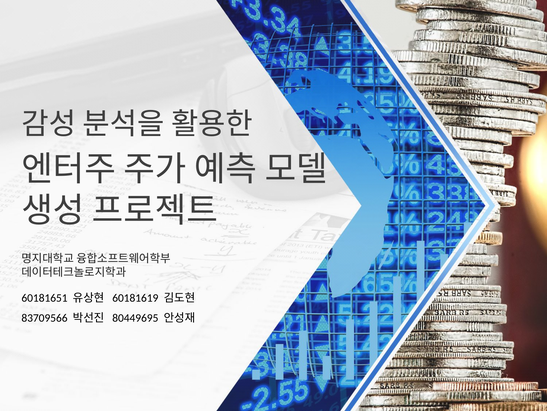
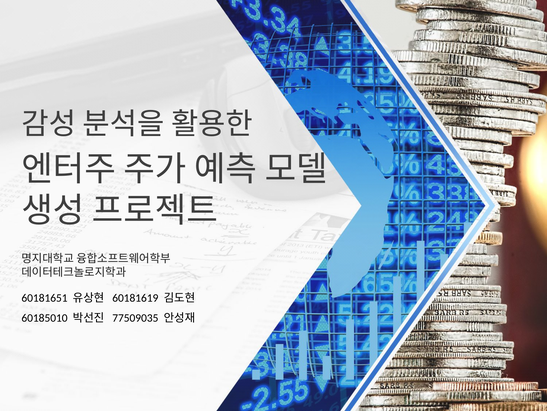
83709566: 83709566 -> 60185010 (45, 318)
80449695: 80449695 -> 77509035 (135, 318)
